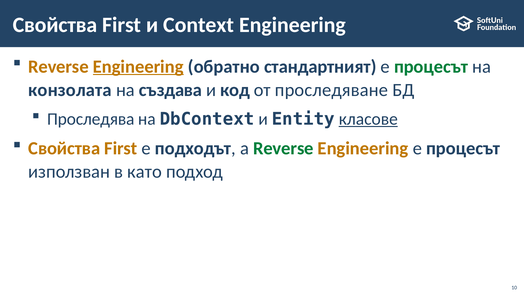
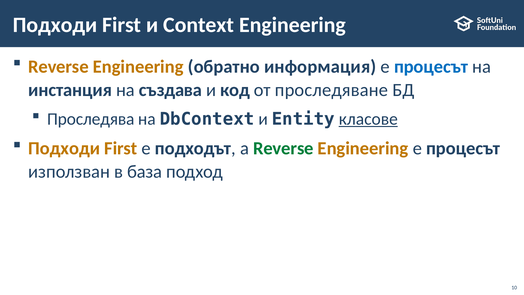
Свойства: Свойства -> Подходи (55, 25)
Engineering underline: present -> none (138, 66)
стандартният: стандартният -> информация (320, 66)
процесът colour: green -> blue (431, 66)
конзолата: конзолата -> инстанция (70, 90)
Свойства: Свойства -> Подходи (64, 148)
като: като -> база (145, 172)
